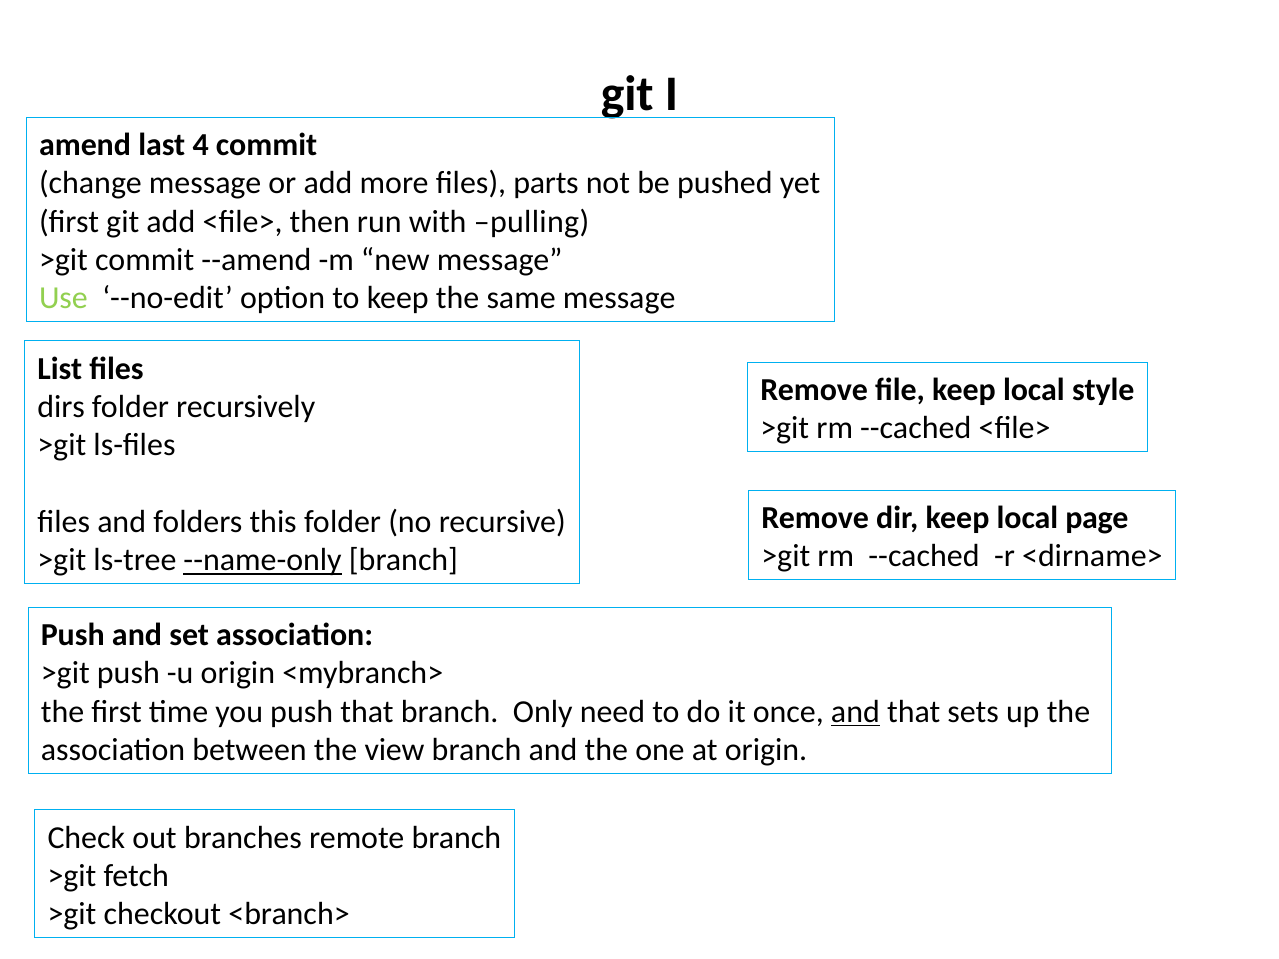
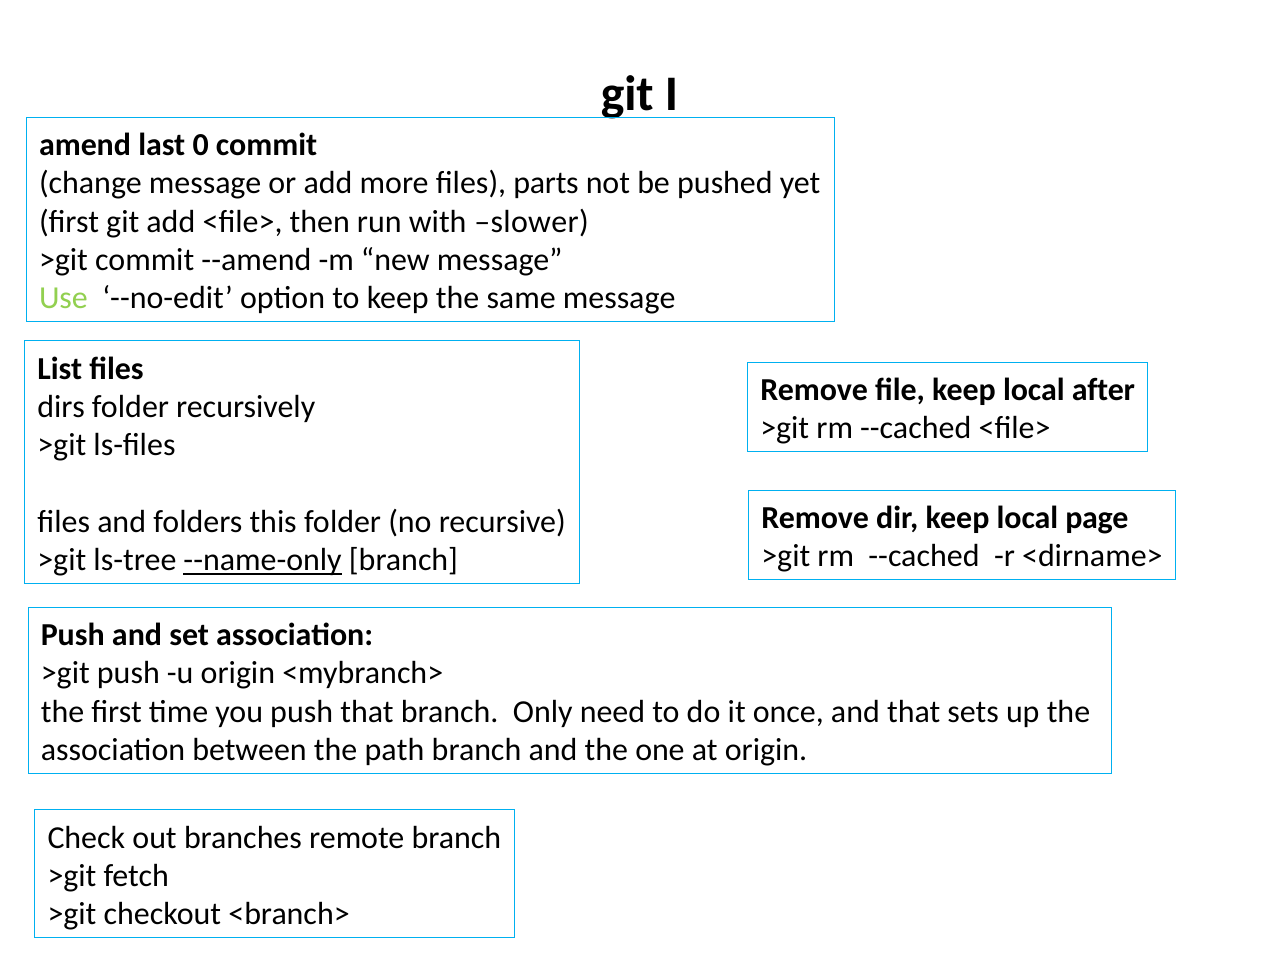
4: 4 -> 0 (201, 145)
pulling: pulling -> slower (532, 222)
style: style -> after (1103, 390)
and underline: present -> none (855, 712)
view: view -> path (394, 750)
